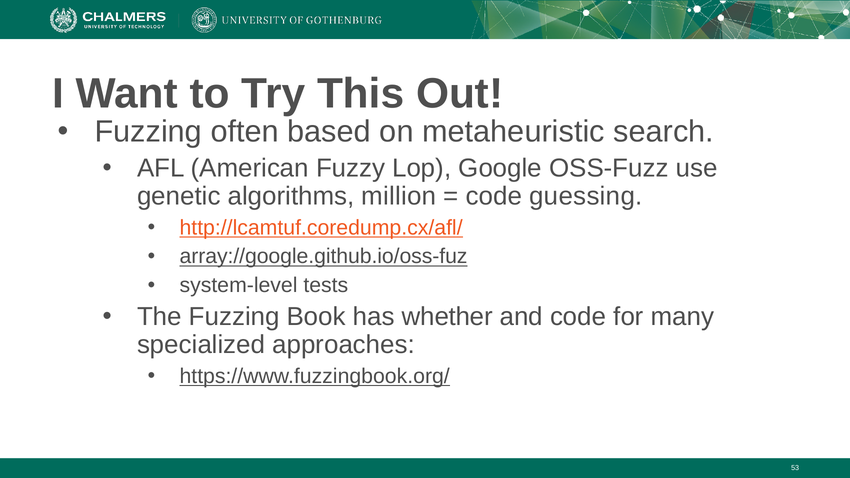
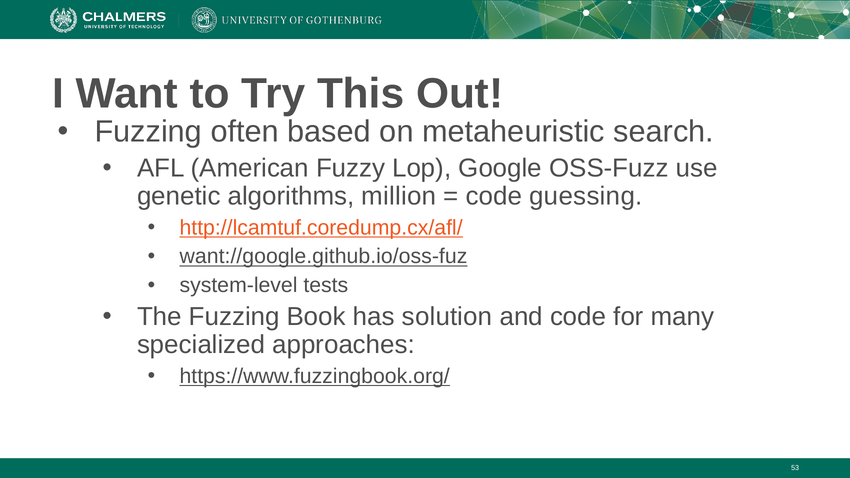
array://google.github.io/oss-fuz: array://google.github.io/oss-fuz -> want://google.github.io/oss-fuz (323, 257)
whether: whether -> solution (447, 317)
